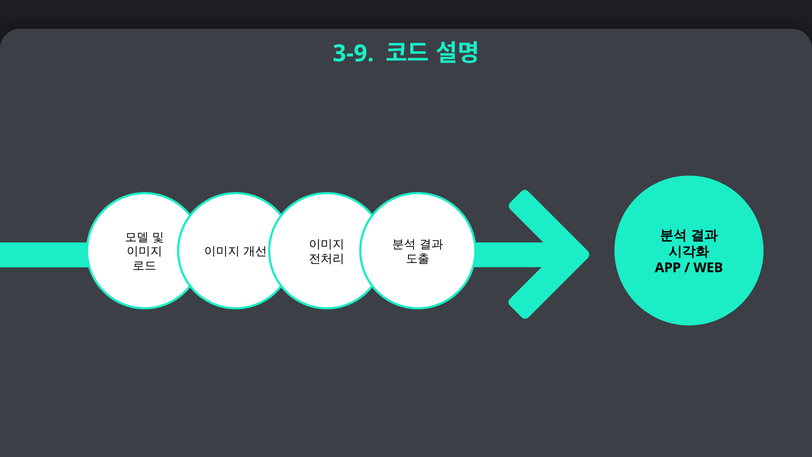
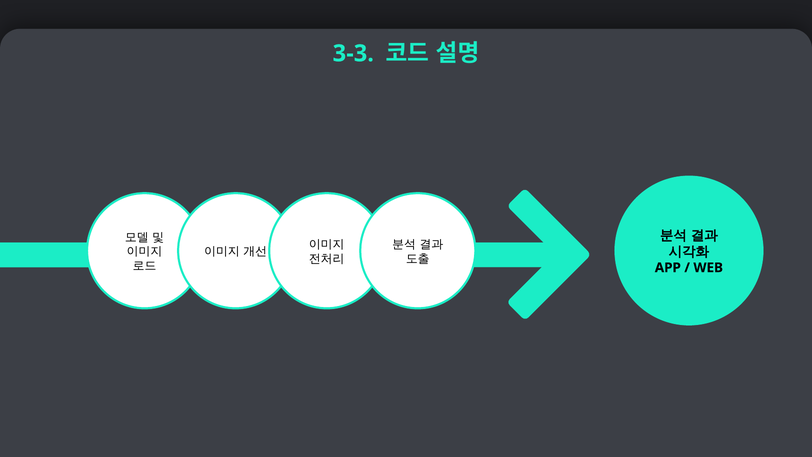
3-9: 3-9 -> 3-3 (353, 53)
